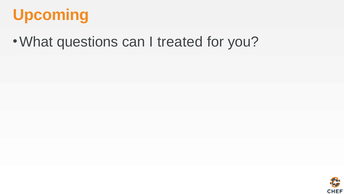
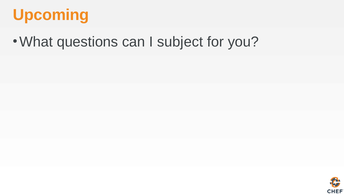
treated: treated -> subject (180, 42)
